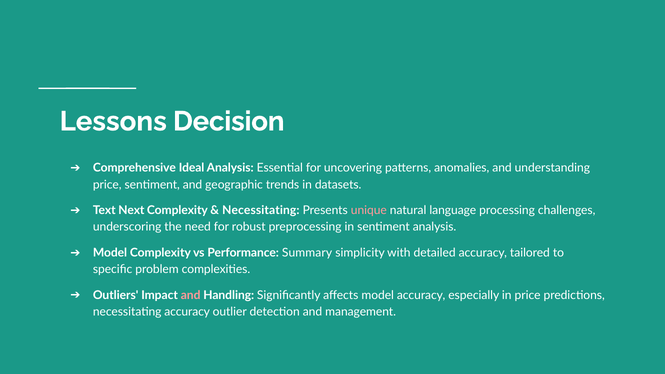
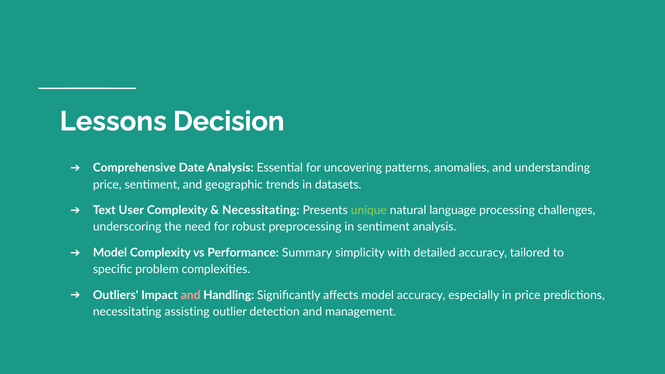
Ideal: Ideal -> Date (192, 168)
Next: Next -> User (131, 210)
unique colour: pink -> light green (369, 210)
necessitating accuracy: accuracy -> assisting (187, 312)
